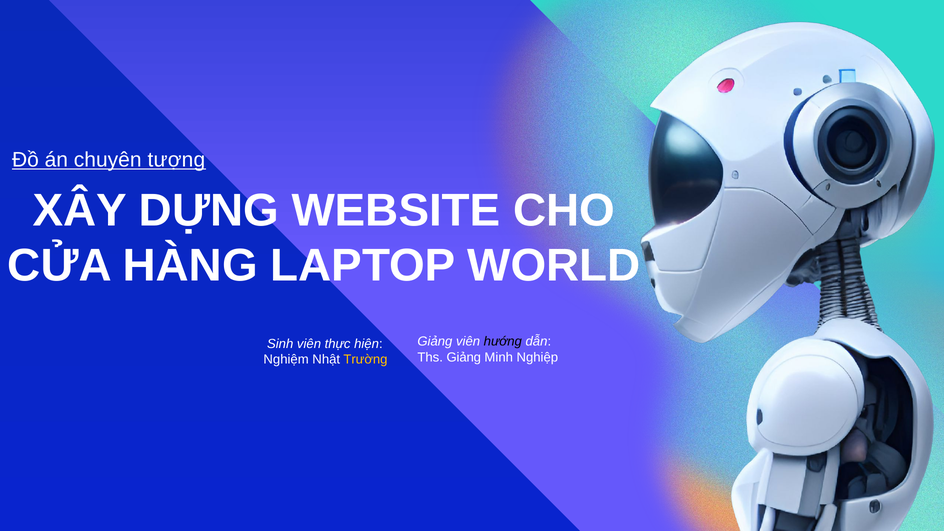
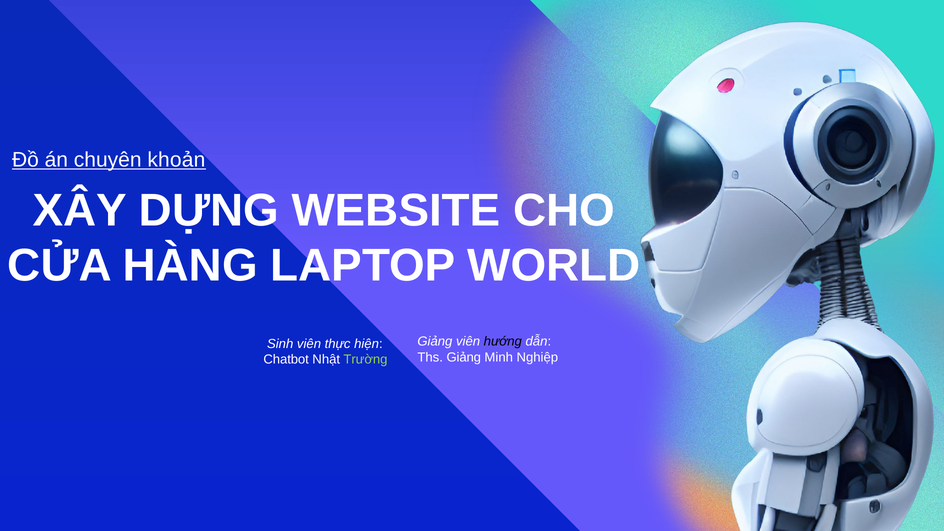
tượng: tượng -> khoản (176, 160)
Nghiệm: Nghiệm -> Chatbot (286, 360)
Trường colour: yellow -> light green (365, 360)
